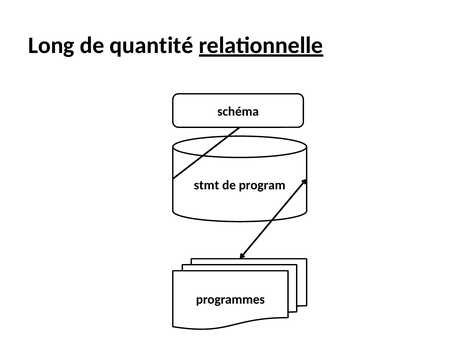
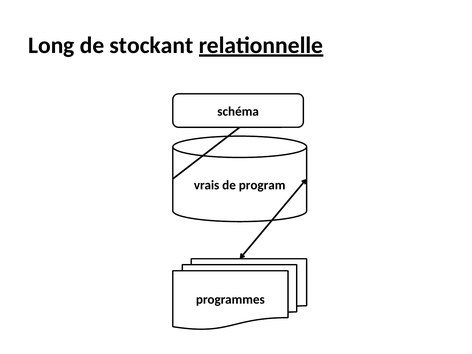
quantité: quantité -> stockant (151, 45)
stmt: stmt -> vrais (207, 185)
